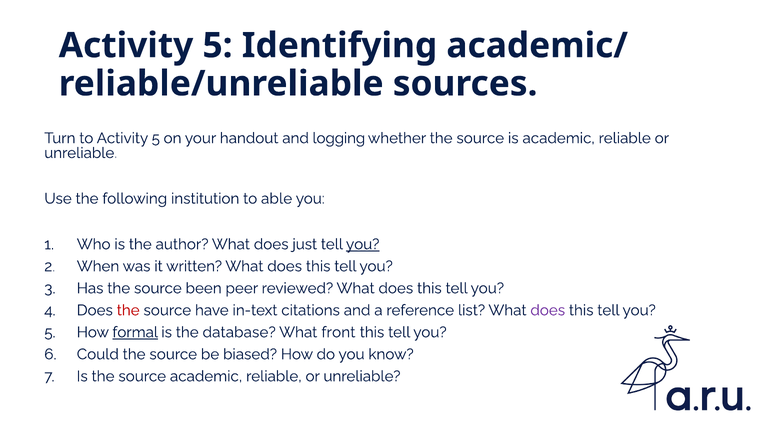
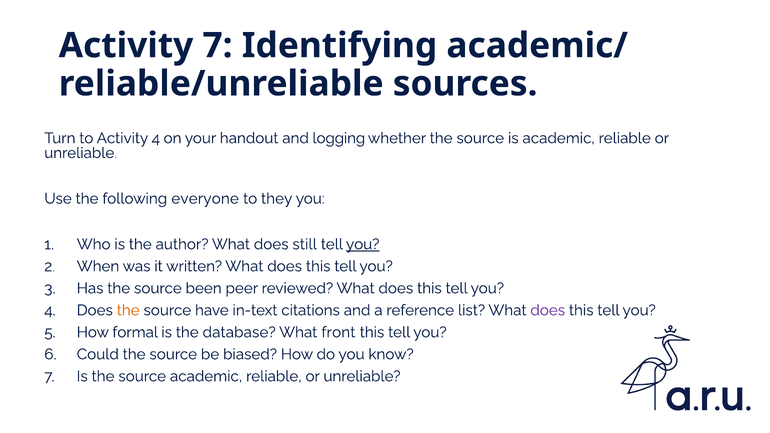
5: 5 -> 7 (218, 46)
to Activity 5: 5 -> 4 (156, 138)
institution: institution -> everyone (205, 199)
able: able -> they (277, 199)
just: just -> still (305, 244)
the colour: red -> orange (128, 310)
formal underline: present -> none (135, 332)
